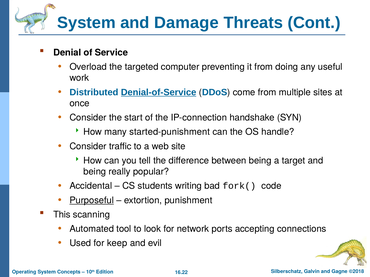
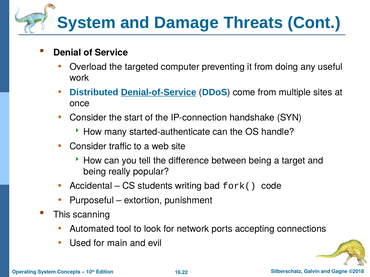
started-punishment: started-punishment -> started-authenticate (170, 132)
Purposeful underline: present -> none (92, 201)
keep: keep -> main (117, 244)
